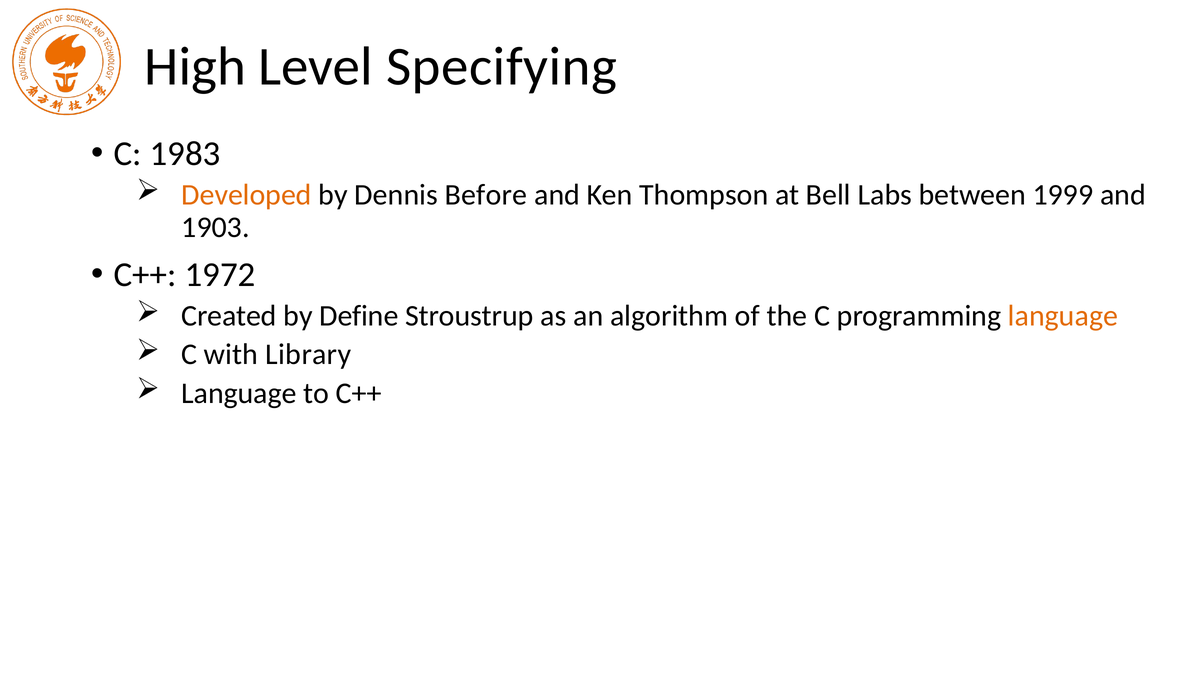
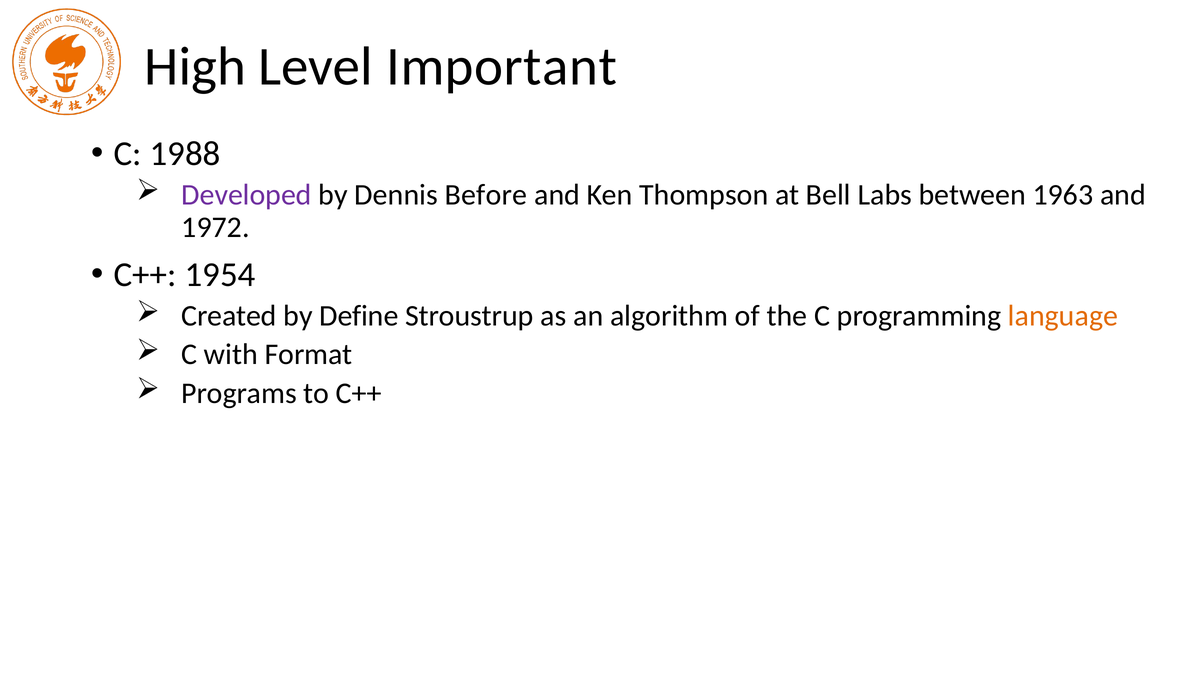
Specifying: Specifying -> Important (502, 67)
1983: 1983 -> 1988 (185, 154)
Developed colour: orange -> purple (247, 195)
1999: 1999 -> 1963 (1063, 195)
1903: 1903 -> 1972 (215, 227)
1972: 1972 -> 1954 (220, 275)
Library: Library -> Format (309, 355)
Language: Language -> Programs (239, 393)
